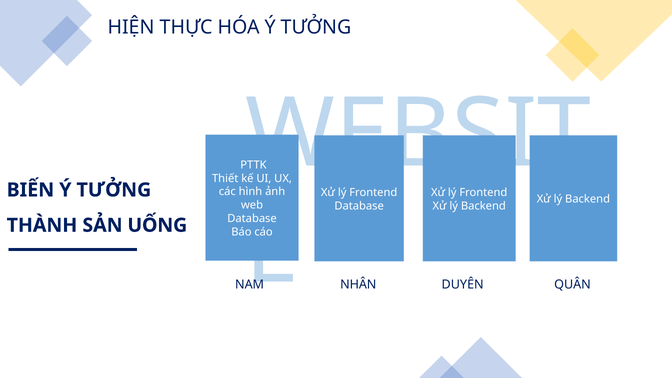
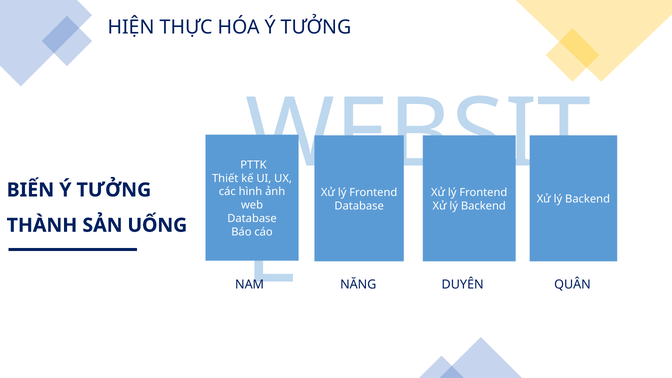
NHÂN: NHÂN -> NĂNG (358, 285)
